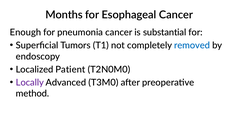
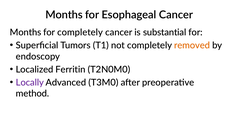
Enough: Enough -> Months (26, 33)
for pneumonia: pneumonia -> completely (80, 33)
removed colour: blue -> orange (192, 46)
Patient: Patient -> Ferritin (70, 70)
